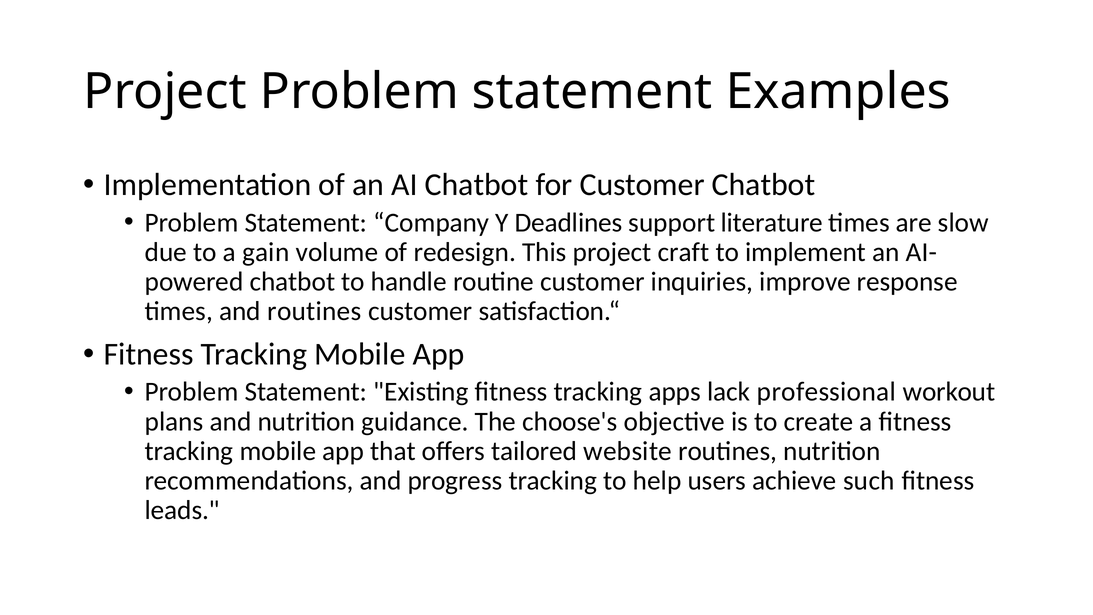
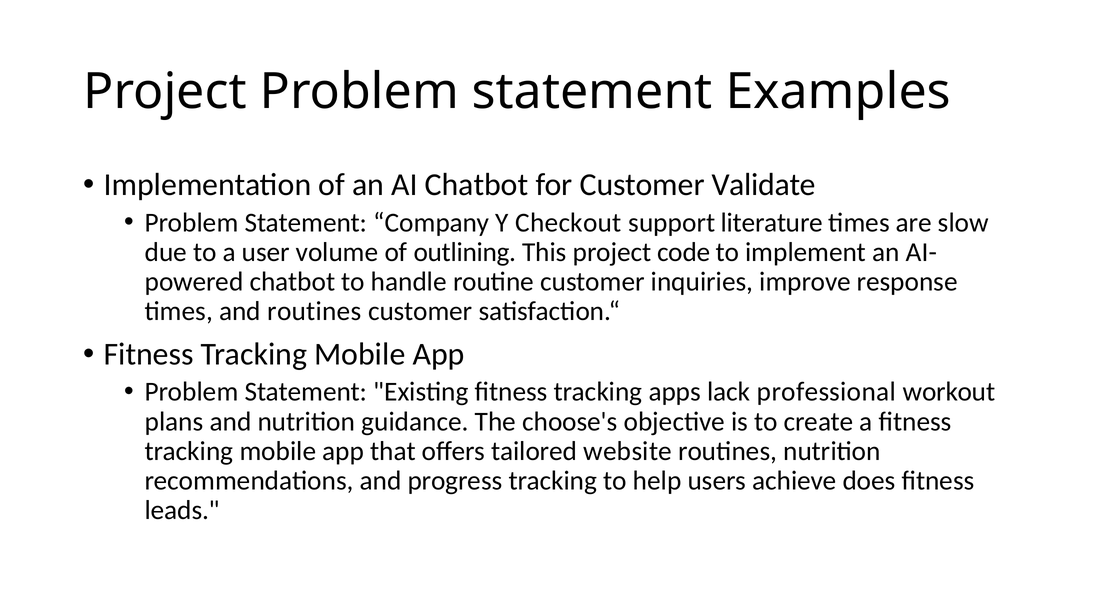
Customer Chatbot: Chatbot -> Validate (764, 185)
Deadlines: Deadlines -> Checkout (568, 222)
gain: gain -> user (266, 252)
redesign: redesign -> outlining (465, 252)
craft: craft -> code (684, 252)
such: such -> does (869, 480)
